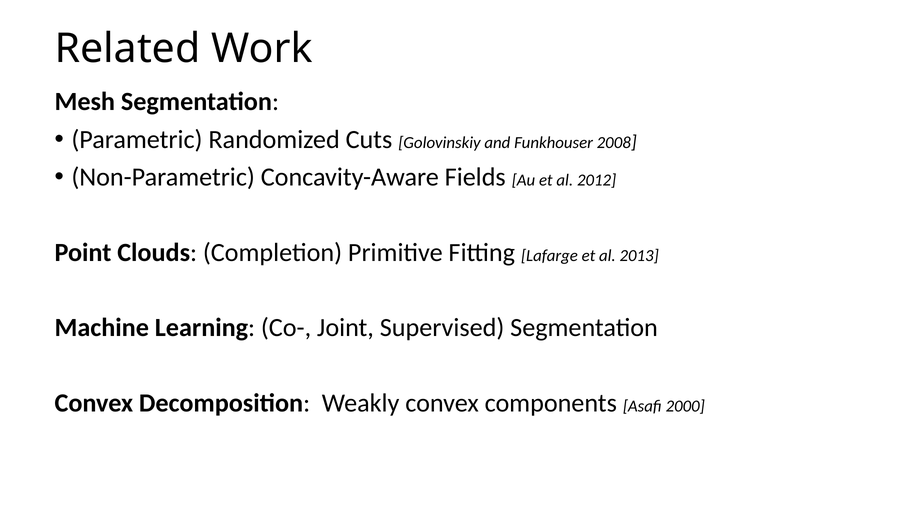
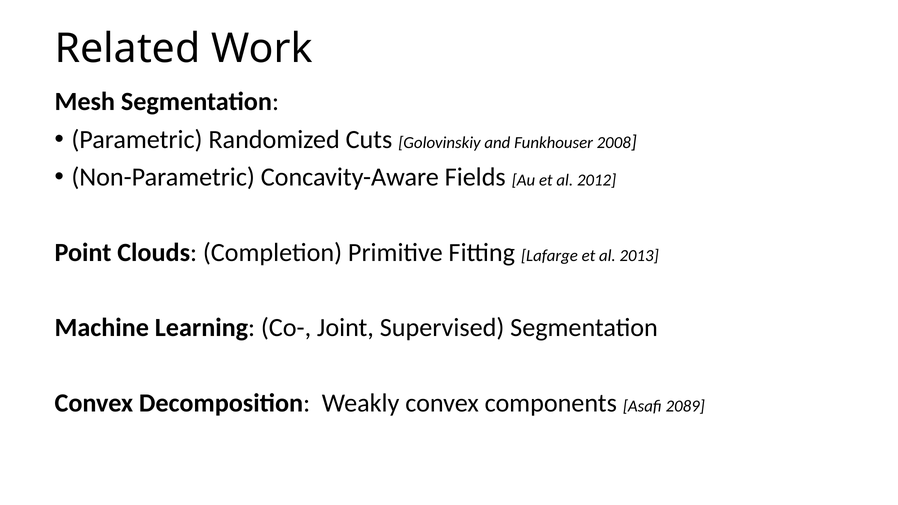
2000: 2000 -> 2089 (685, 406)
